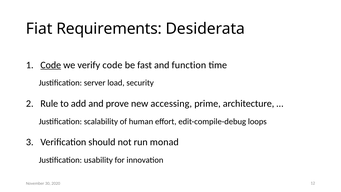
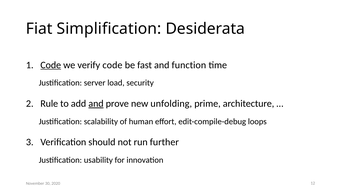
Requirements: Requirements -> Simplification (109, 29)
and underline: none -> present (96, 103)
accessing: accessing -> unfolding (171, 103)
monad: monad -> further (164, 142)
